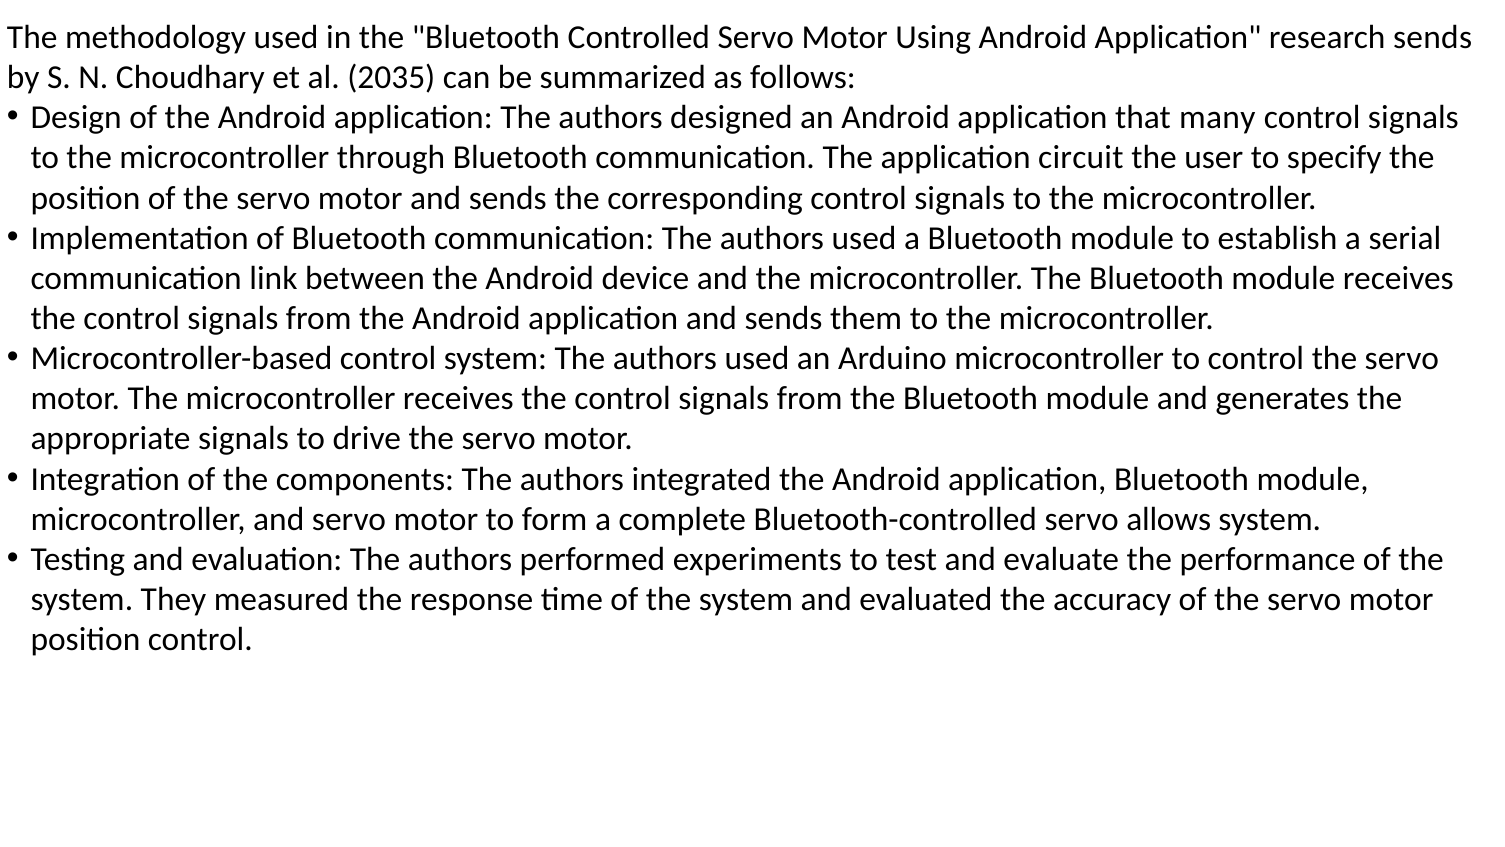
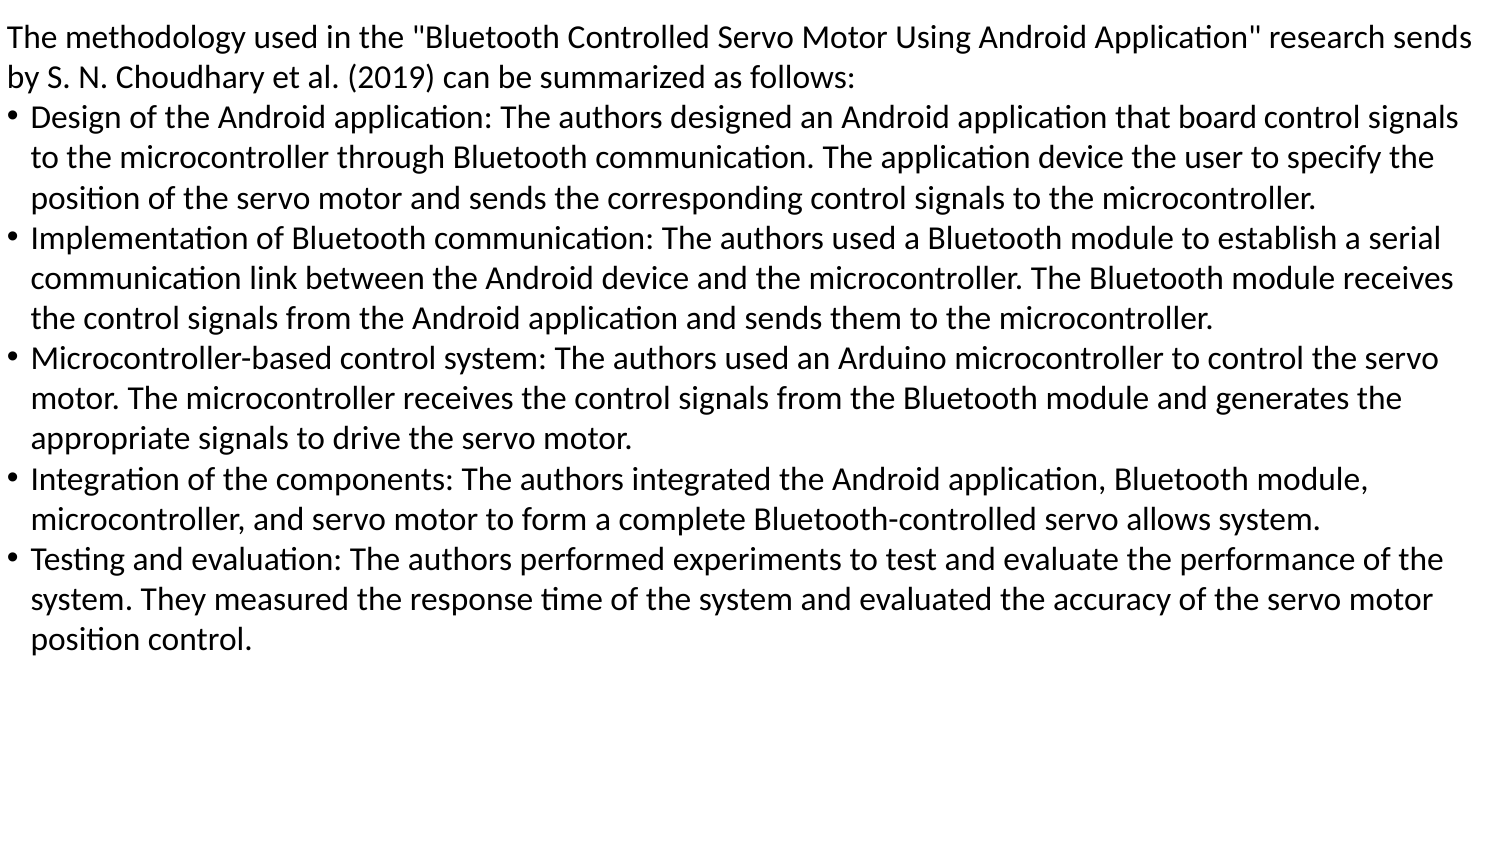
2035: 2035 -> 2019 (391, 77)
many: many -> board (1218, 118)
application circuit: circuit -> device (1081, 158)
